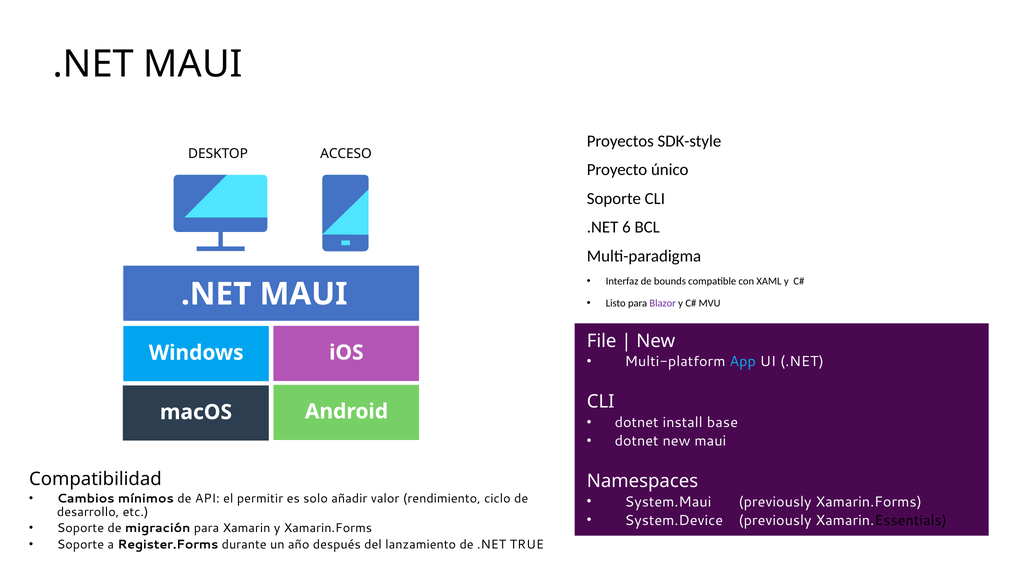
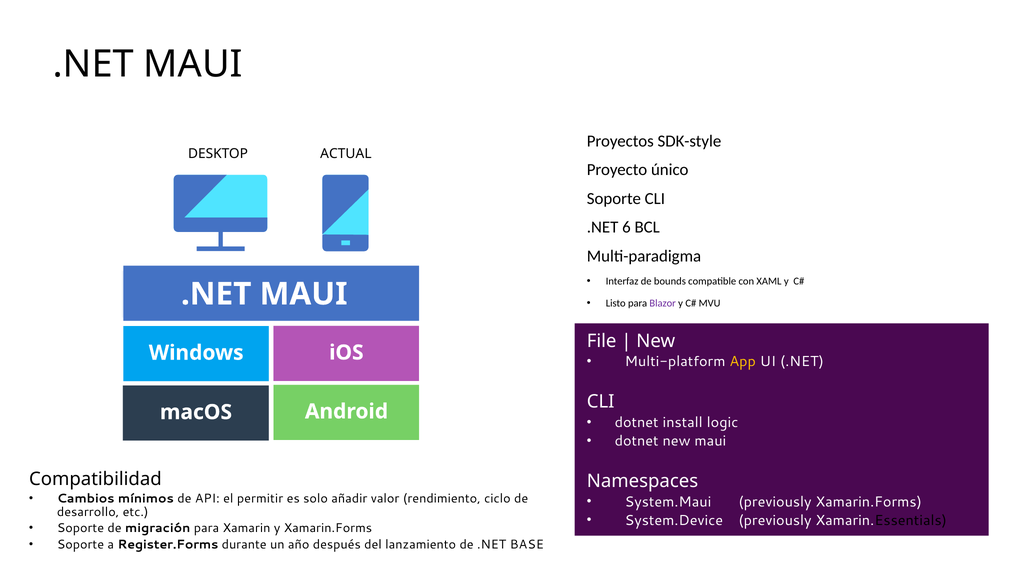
ACCESO: ACCESO -> ACTUAL (346, 154)
App colour: light blue -> yellow (743, 361)
base: base -> logic (723, 422)
TRUE: TRUE -> BASE (527, 544)
